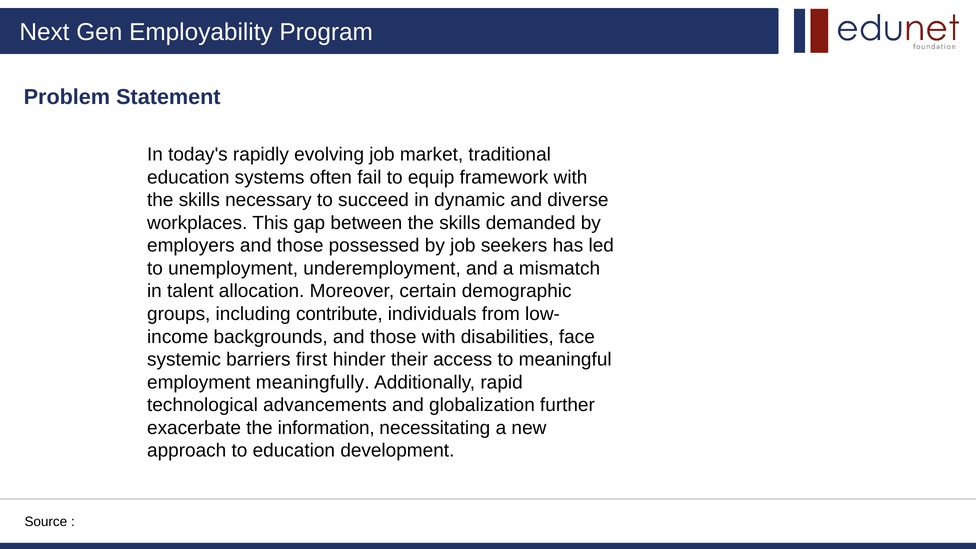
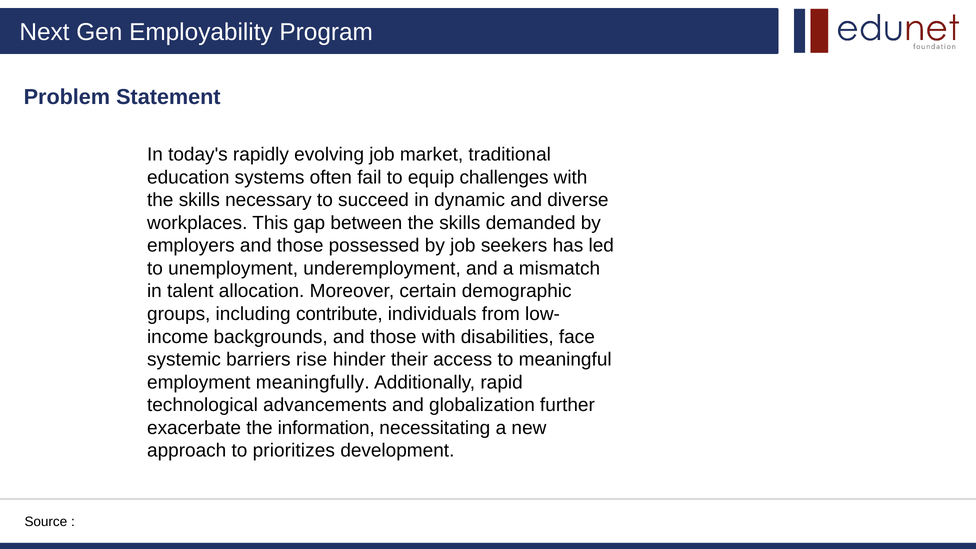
framework: framework -> challenges (504, 177)
first: first -> rise (312, 360)
to education: education -> prioritizes (294, 451)
